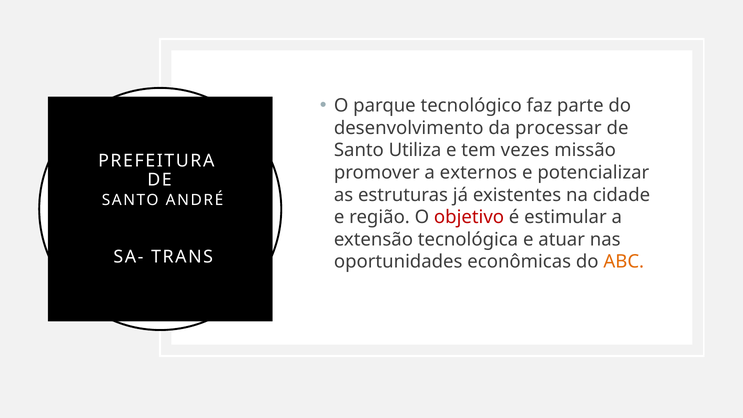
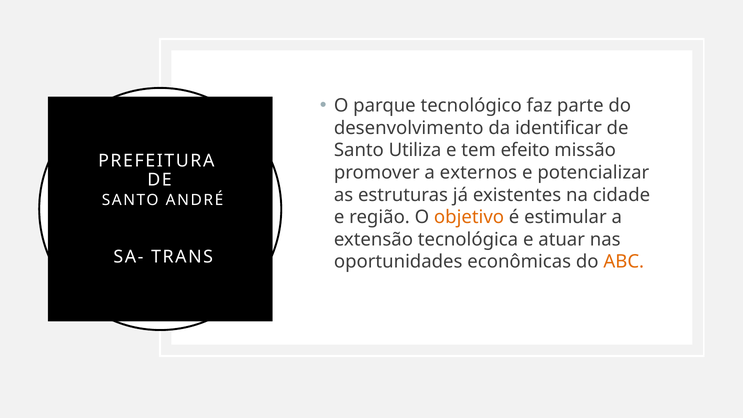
processar: processar -> identificar (558, 128)
vezes: vezes -> efeito (525, 150)
objetivo colour: red -> orange (469, 217)
